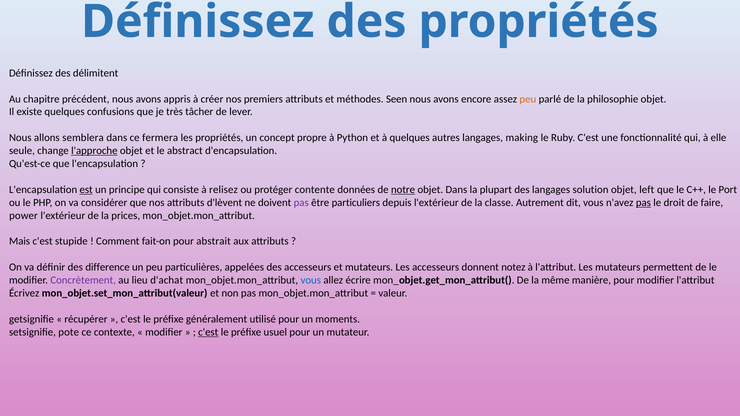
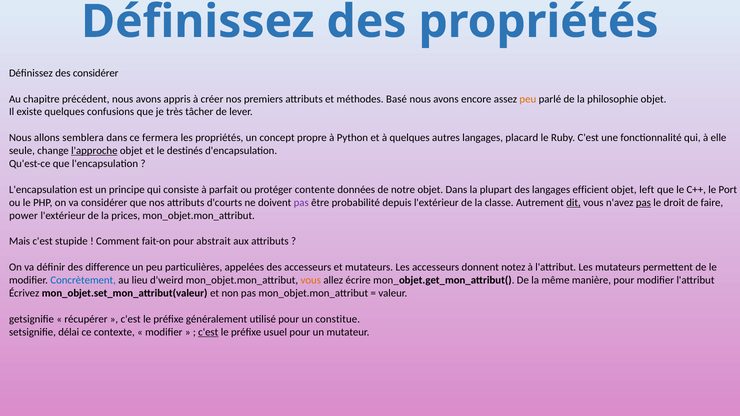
des délimitent: délimitent -> considérer (96, 73)
Seen: Seen -> Basé (397, 99)
making: making -> placard (522, 138)
abstract: abstract -> destinés (185, 151)
est underline: present -> none (86, 190)
relisez: relisez -> parfait (224, 190)
notre underline: present -> none (403, 190)
solution: solution -> efficient (591, 190)
d'lèvent: d'lèvent -> d'courts (225, 203)
particuliers: particuliers -> probabilité (356, 203)
dit underline: none -> present (574, 203)
Concrètement colour: purple -> blue (83, 280)
d'achat: d'achat -> d'weird (167, 280)
vous colour: blue -> orange (311, 280)
moments: moments -> constitue (338, 319)
pote: pote -> délai (69, 332)
